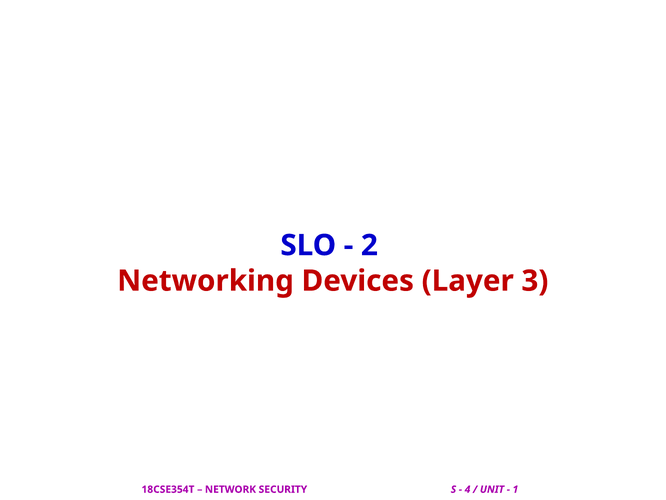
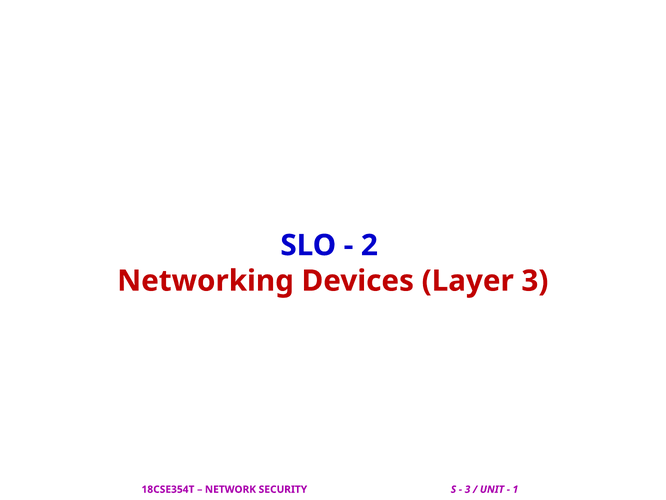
4: 4 -> 3 (468, 489)
